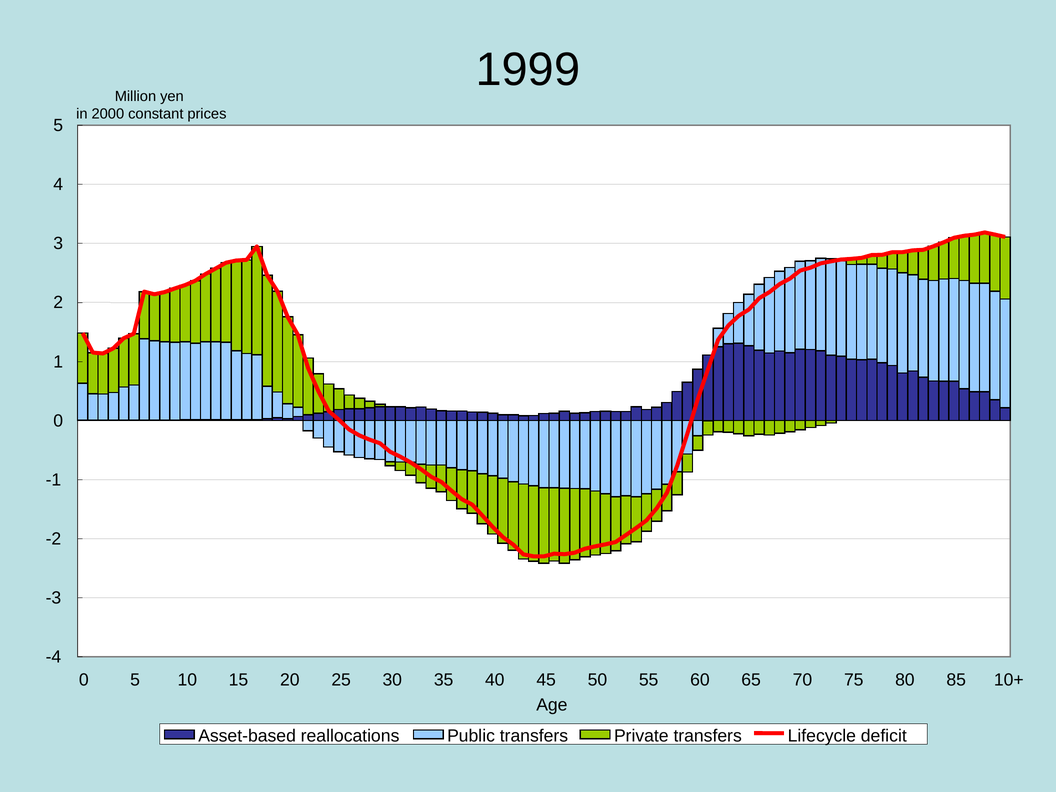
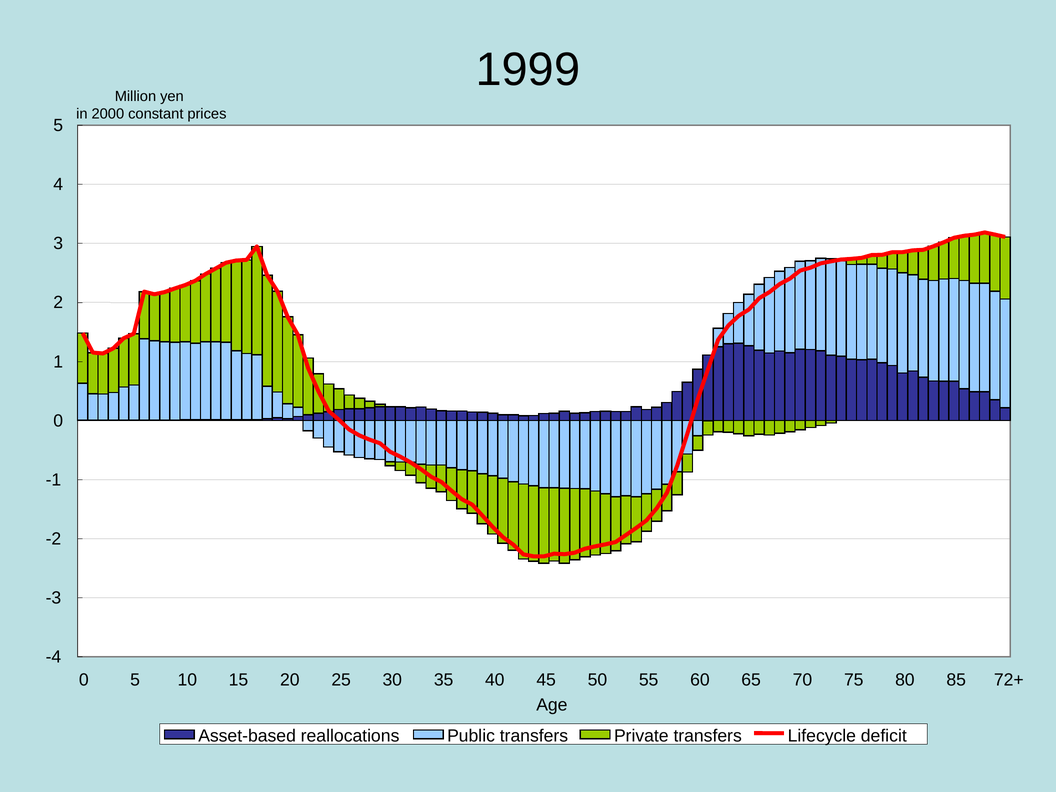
10+: 10+ -> 72+ (1009, 680)
